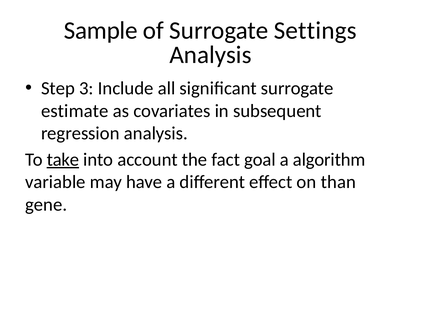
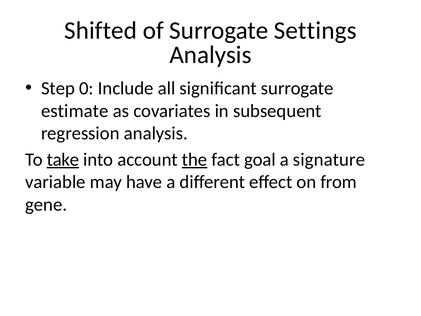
Sample: Sample -> Shifted (101, 31)
3: 3 -> 0 (86, 88)
the underline: none -> present (195, 159)
algorithm: algorithm -> signature (329, 159)
than: than -> from (339, 182)
